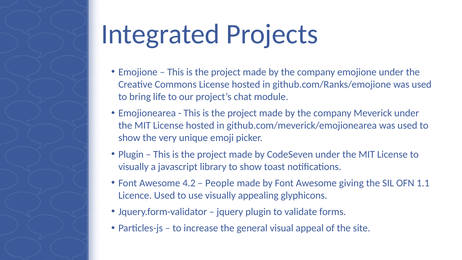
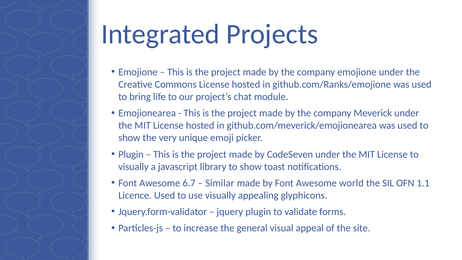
4.2: 4.2 -> 6.7 (189, 183)
People: People -> Similar (220, 183)
giving: giving -> world (351, 183)
